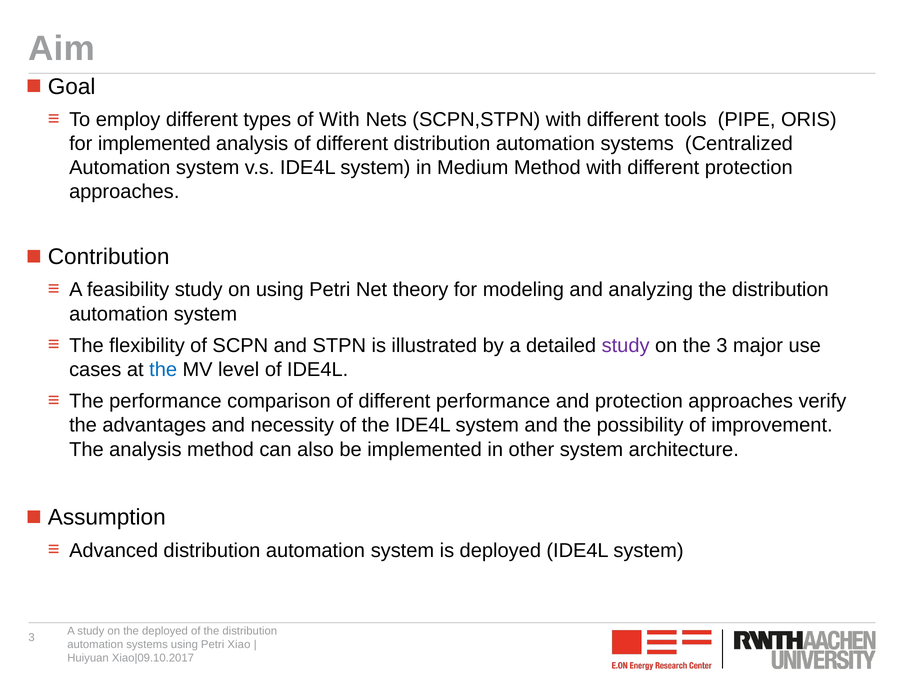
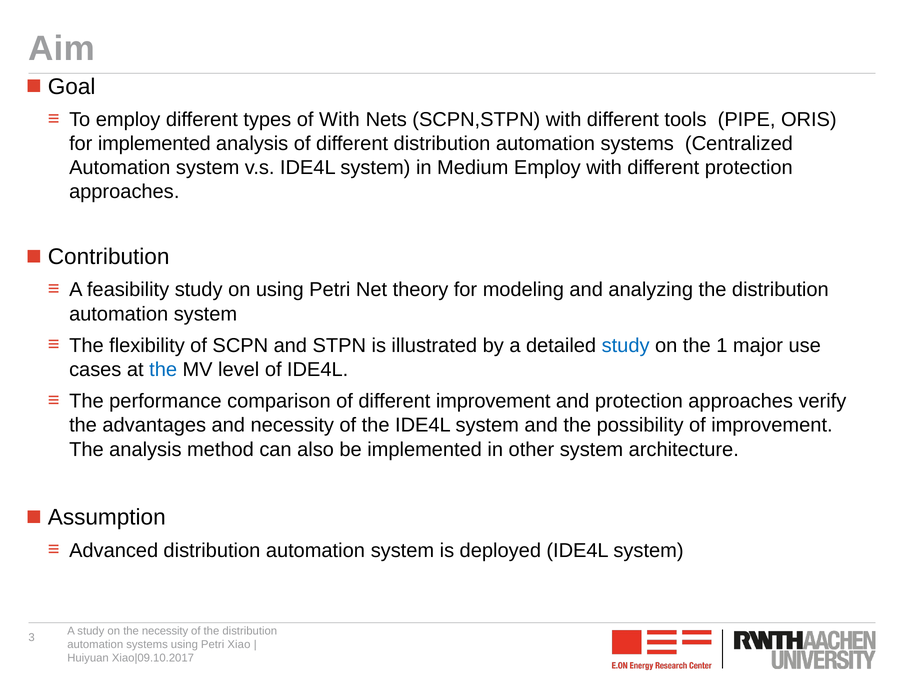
Medium Method: Method -> Employ (547, 168)
study colour: purple -> blue (626, 346)
the 3: 3 -> 1 (722, 346)
different performance: performance -> improvement (493, 401)
the deployed: deployed -> necessity (165, 631)
